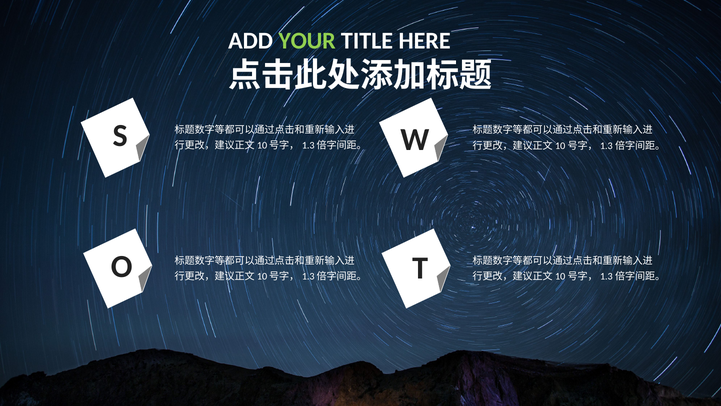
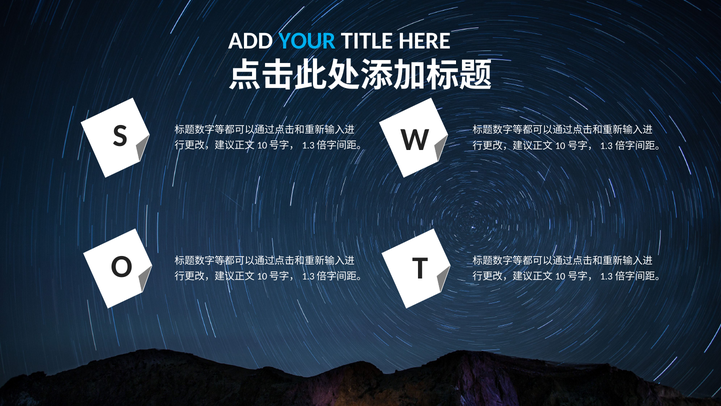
YOUR colour: light green -> light blue (307, 41)
